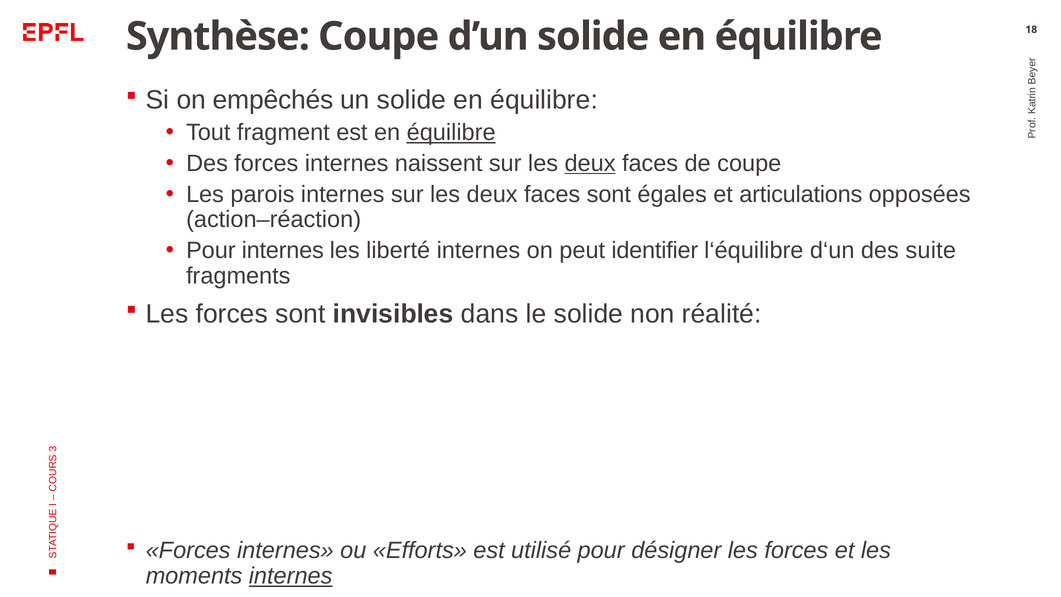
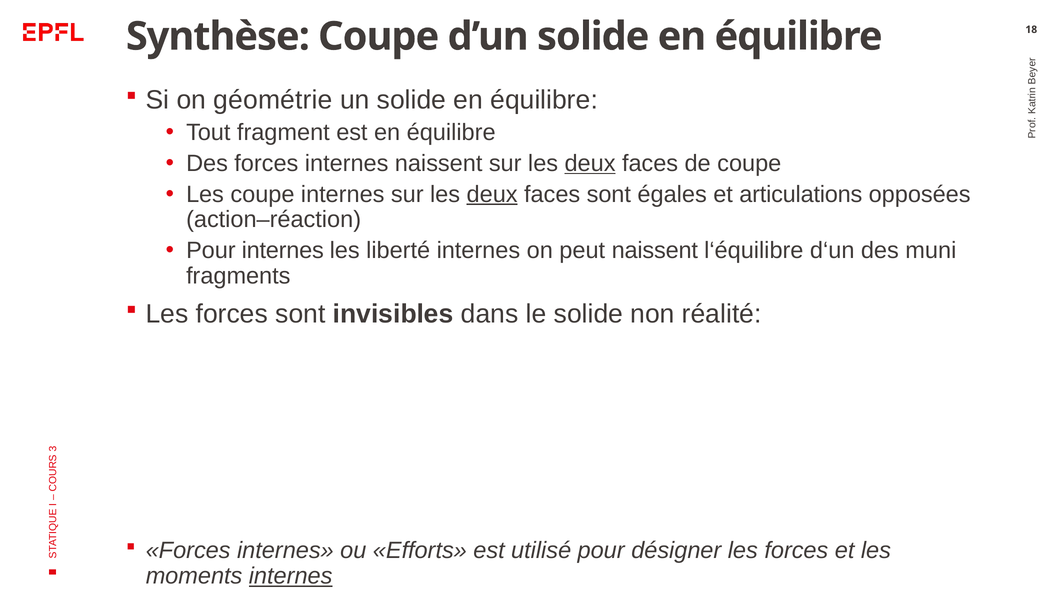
empêchés: empêchés -> géométrie (273, 100)
équilibre underline: present -> none (451, 132)
Les parois: parois -> coupe (262, 194)
deux underline: none -> present (492, 194)
peut identifier: identifier -> naissent (655, 251)
suite: suite -> muni (931, 251)
